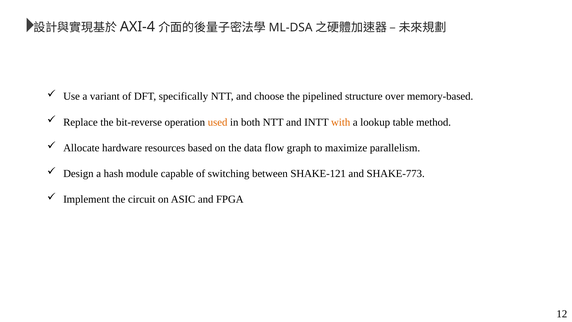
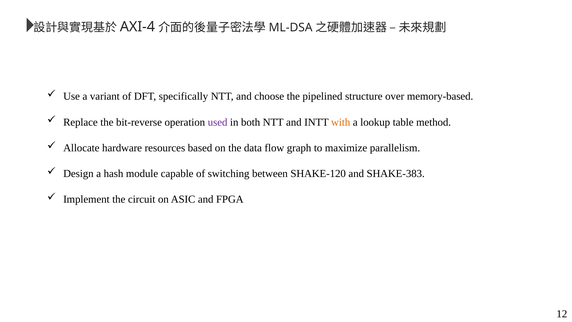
used colour: orange -> purple (218, 122)
SHAKE-121: SHAKE-121 -> SHAKE-120 (318, 174)
SHAKE-773: SHAKE-773 -> SHAKE-383 (396, 174)
